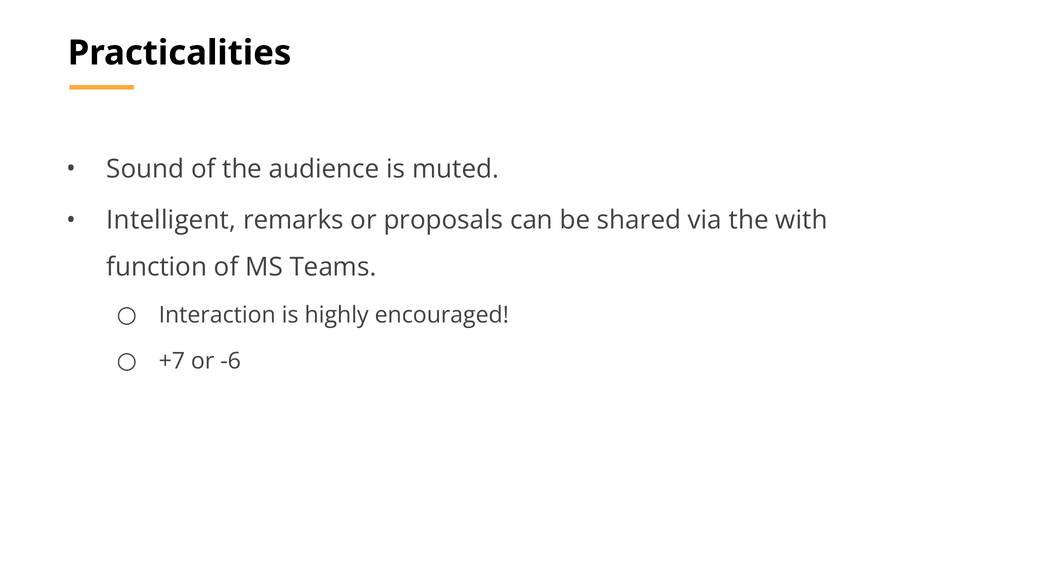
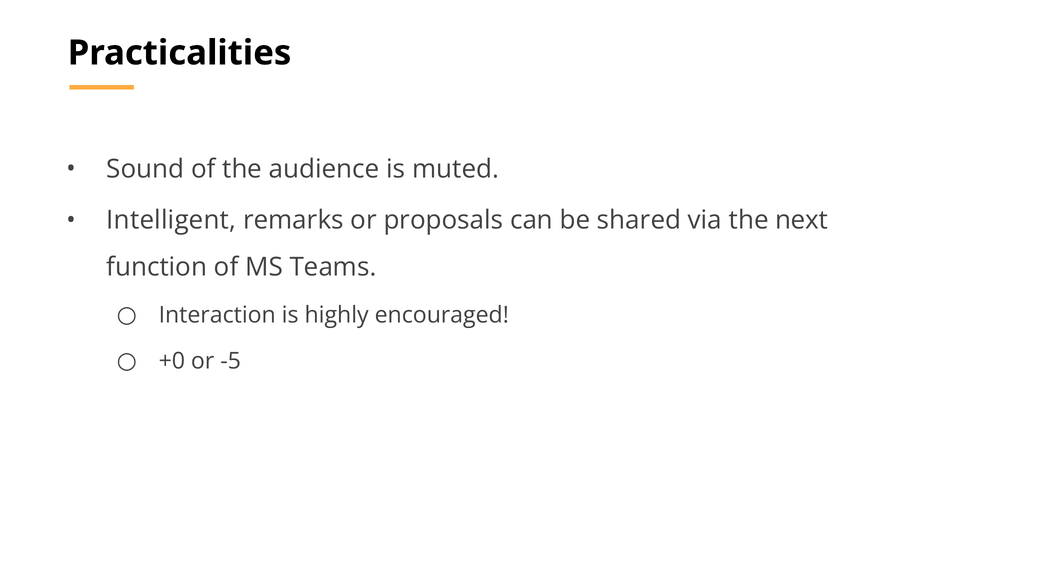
with: with -> next (802, 220)
+7: +7 -> +0 (172, 361)
-6: -6 -> -5 (231, 361)
